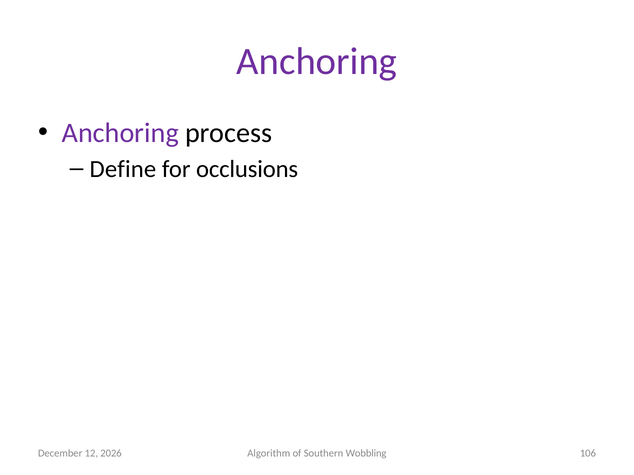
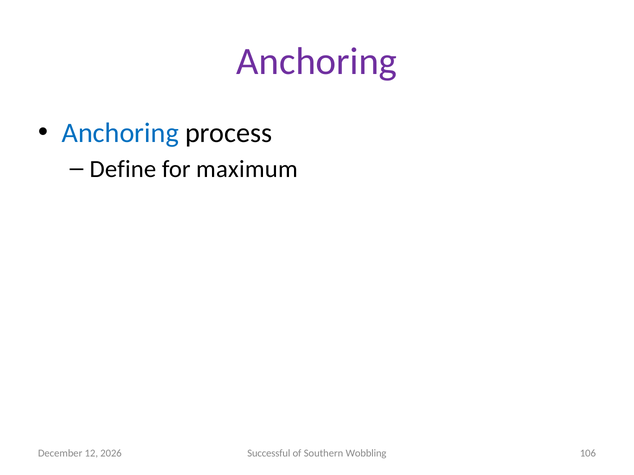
Anchoring colour: purple -> blue (120, 133)
occlusions: occlusions -> maximum (247, 169)
Algorithm: Algorithm -> Successful (269, 454)
